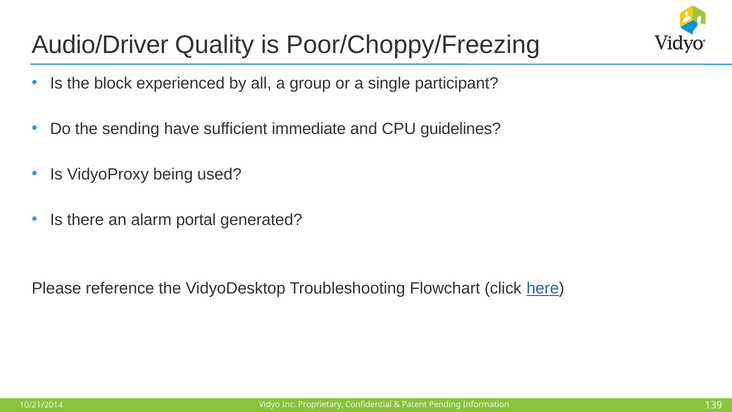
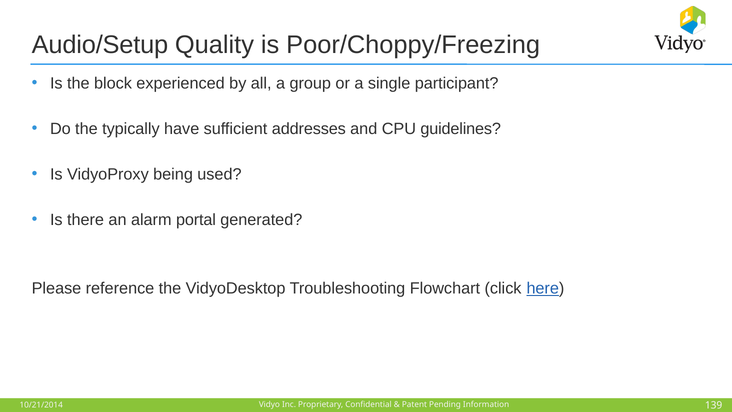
Audio/Driver: Audio/Driver -> Audio/Setup (100, 45)
sending: sending -> typically (131, 129)
immediate: immediate -> addresses (309, 129)
